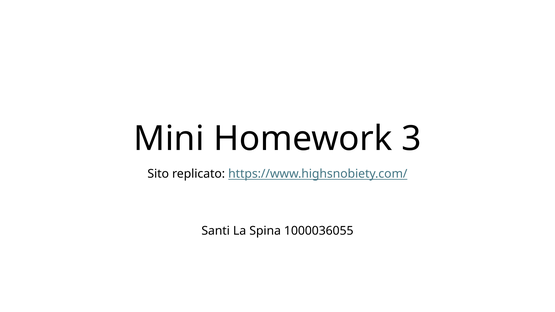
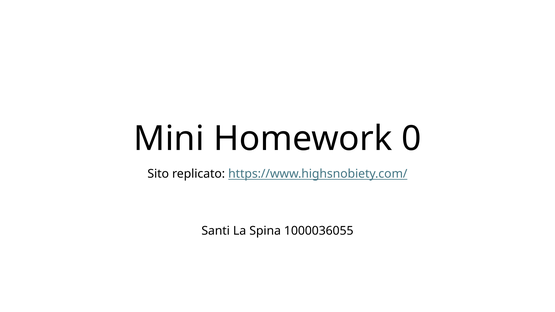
3: 3 -> 0 (411, 139)
